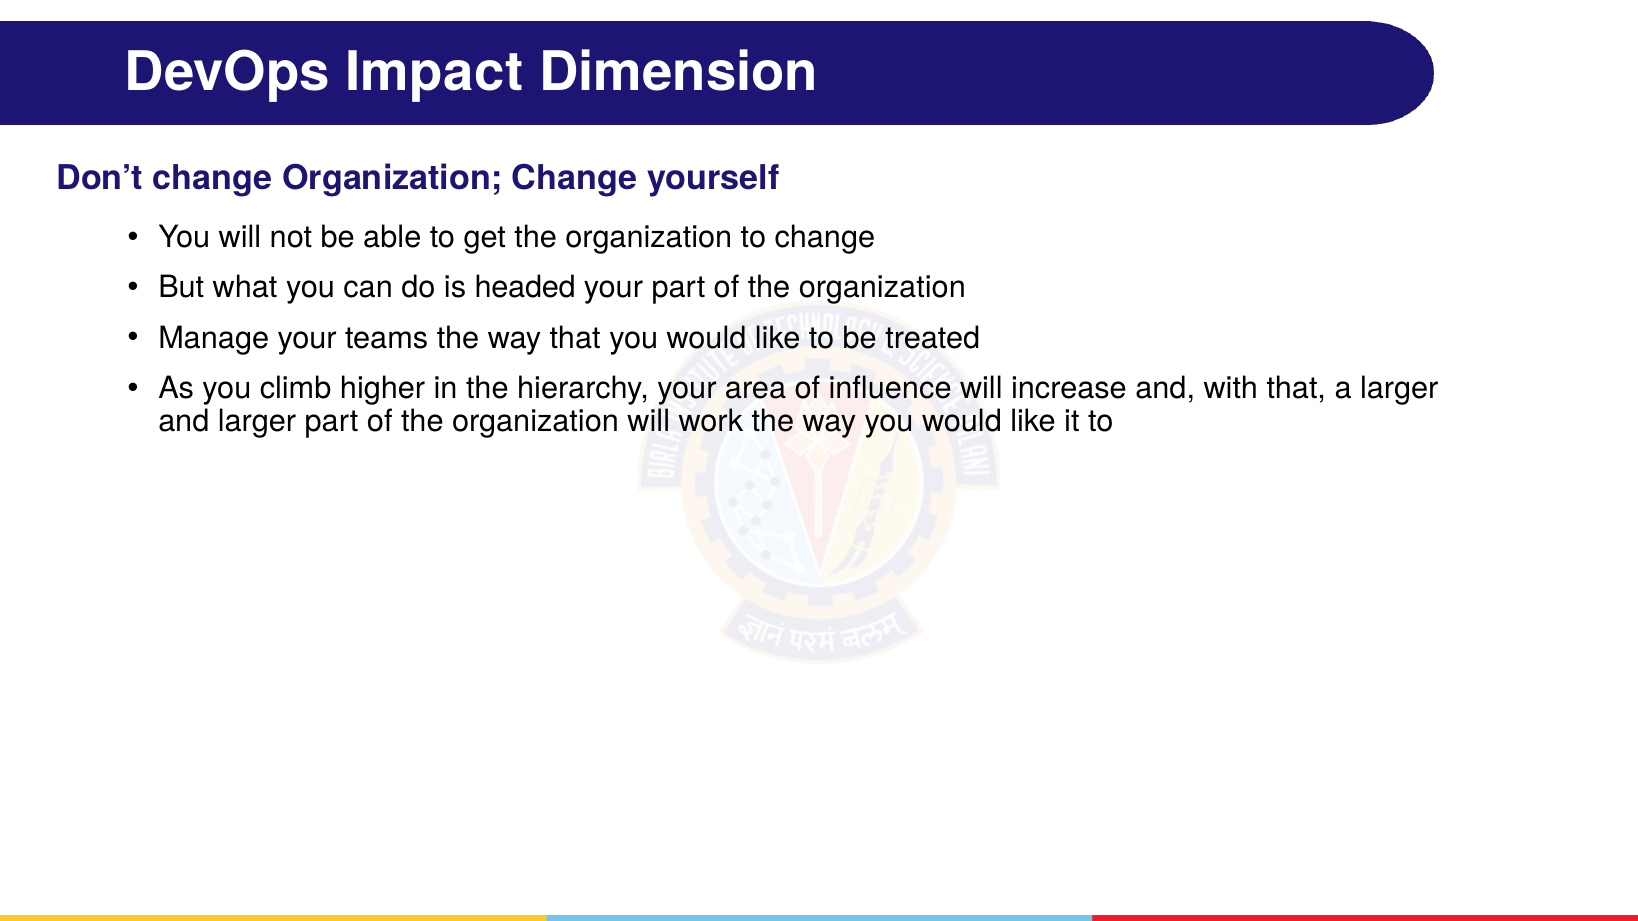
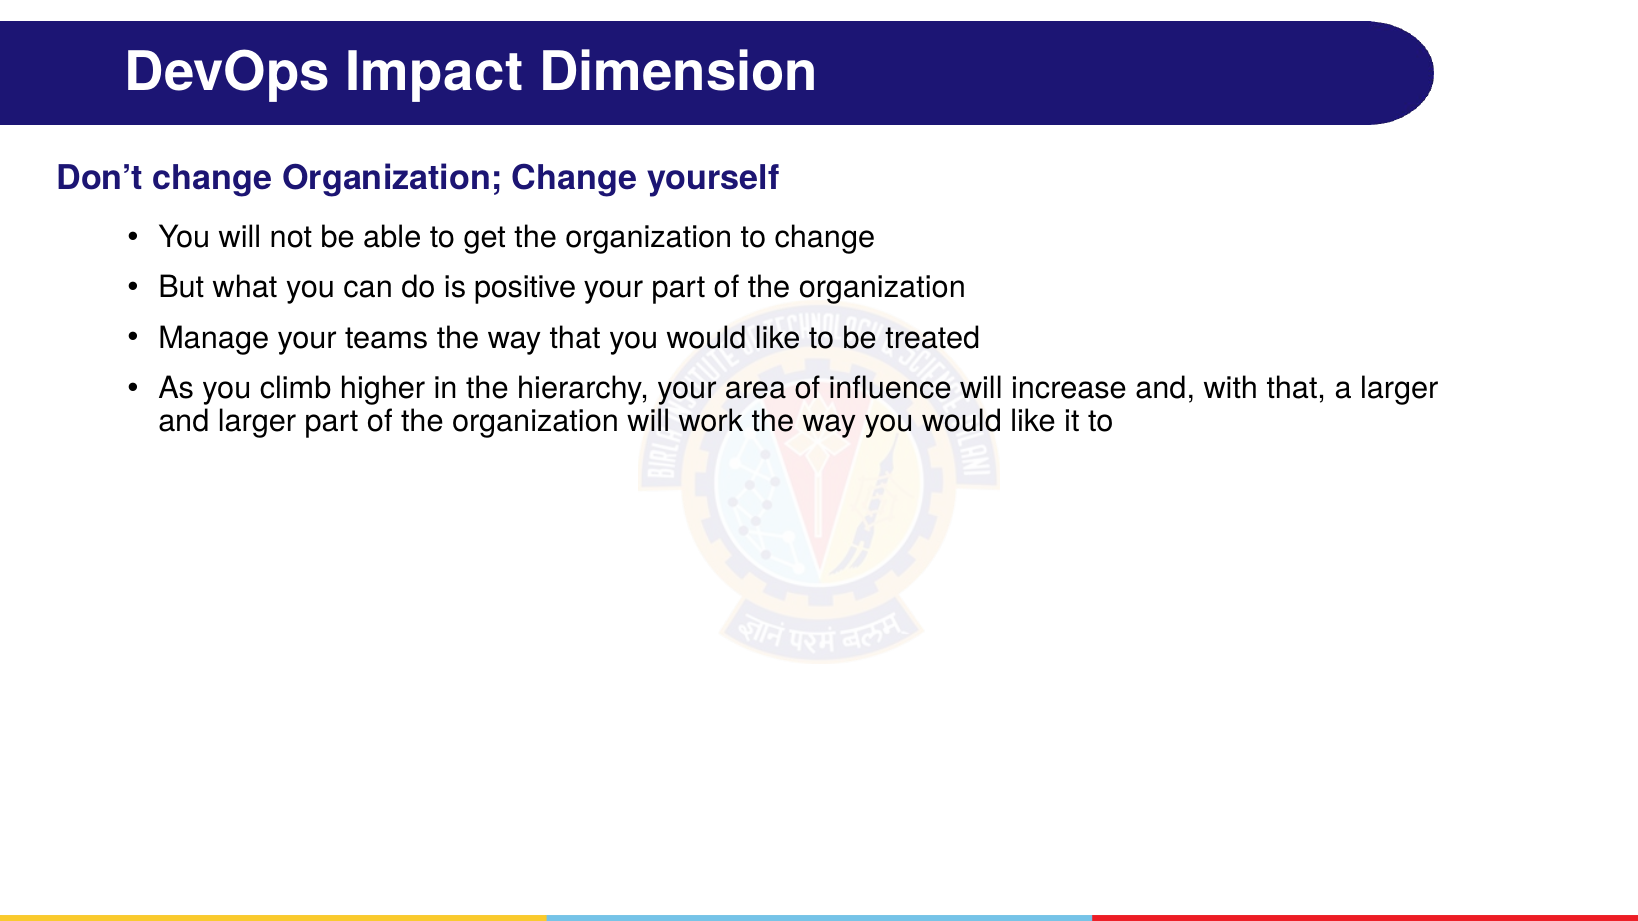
headed: headed -> positive (525, 288)
